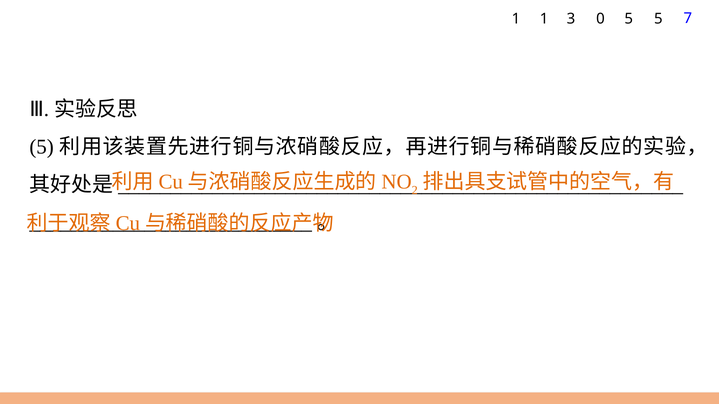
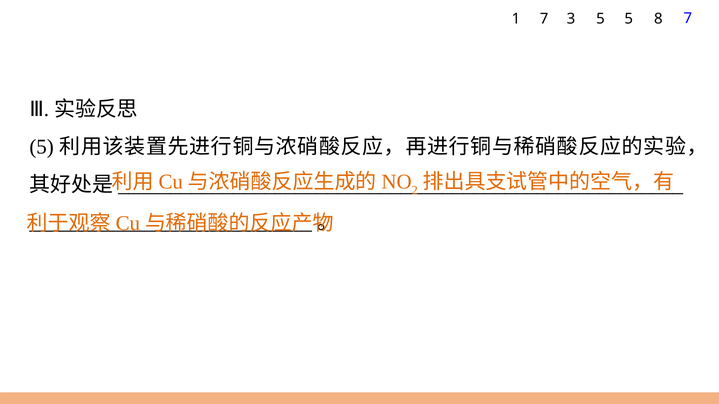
1 1: 1 -> 7 (544, 19)
3 0: 0 -> 5 (600, 19)
5 5: 5 -> 8 (658, 19)
